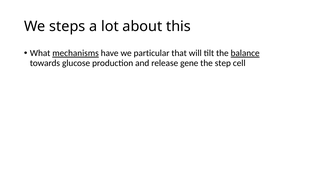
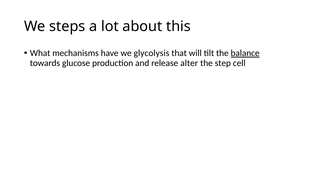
mechanisms underline: present -> none (76, 53)
particular: particular -> glycolysis (152, 53)
gene: gene -> alter (189, 63)
